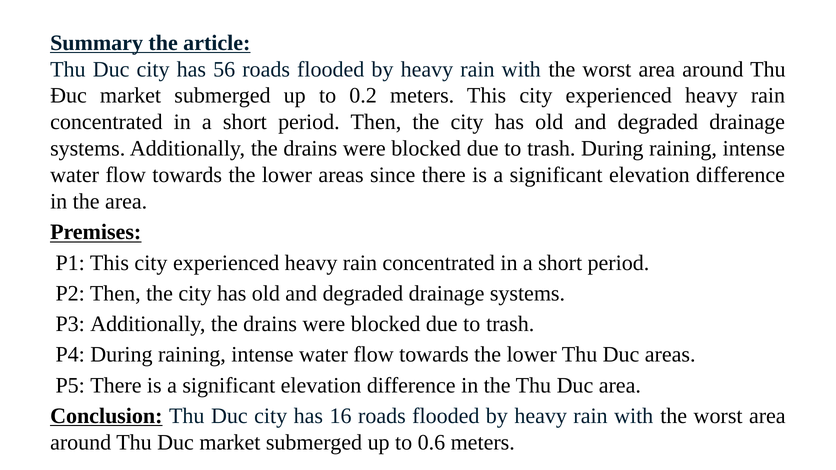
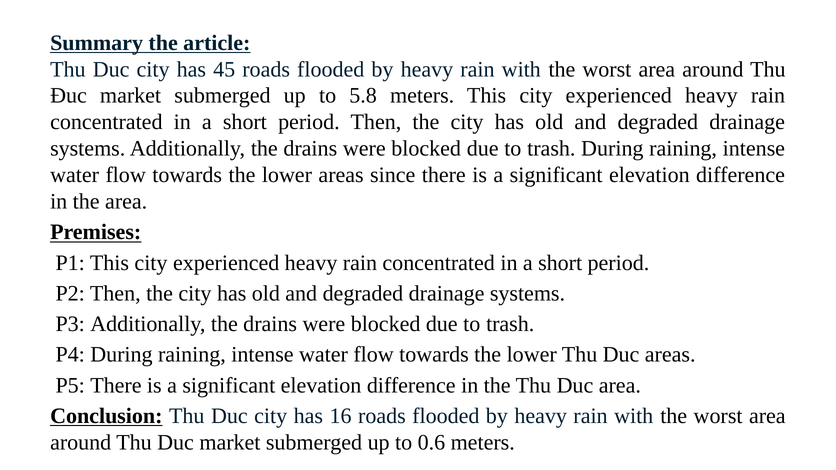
56: 56 -> 45 (224, 69)
0.2: 0.2 -> 5.8 (363, 96)
